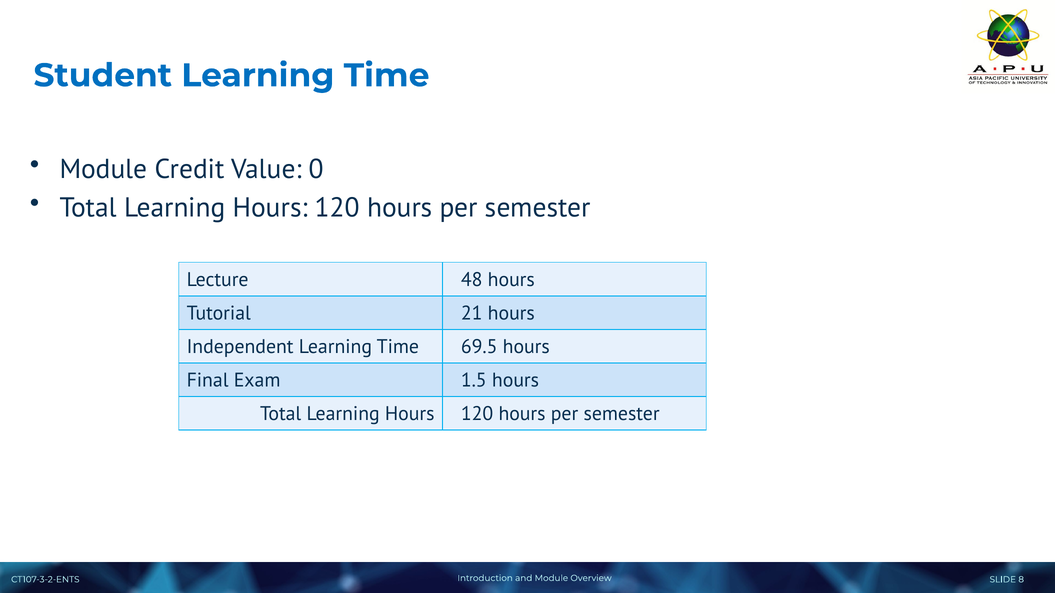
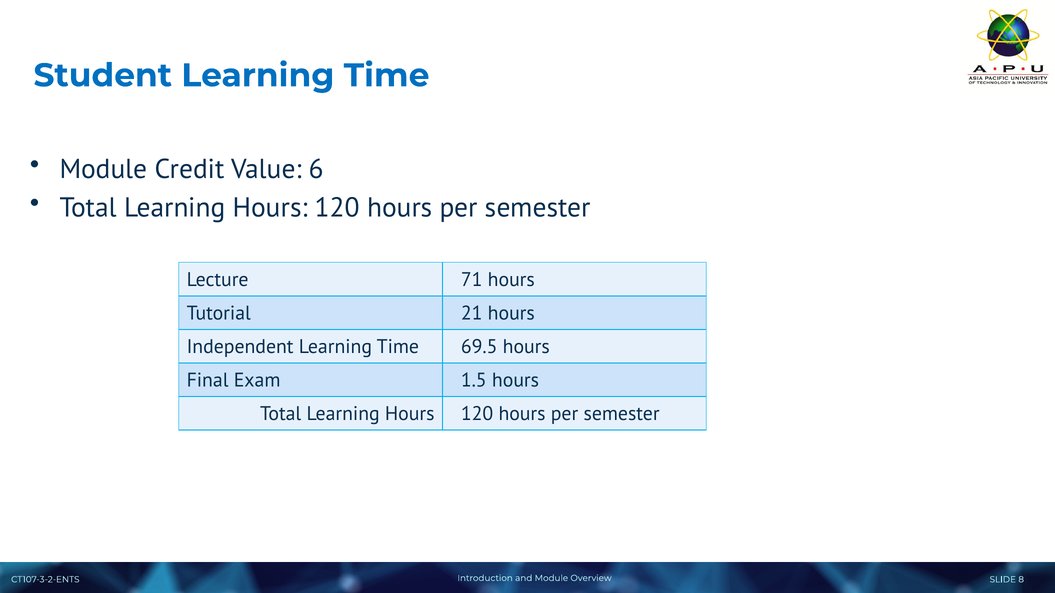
0: 0 -> 6 (316, 169)
48: 48 -> 71 (472, 280)
